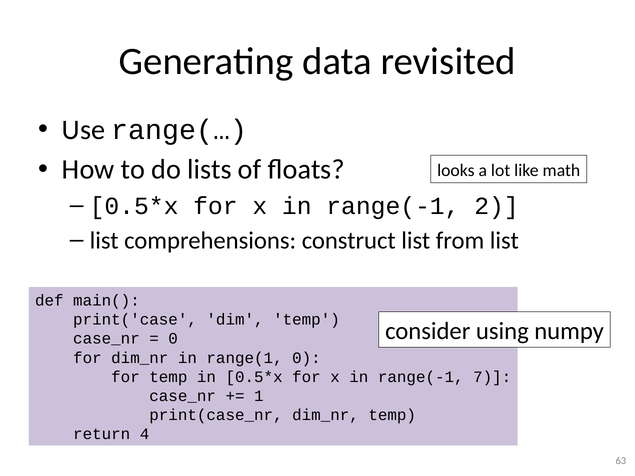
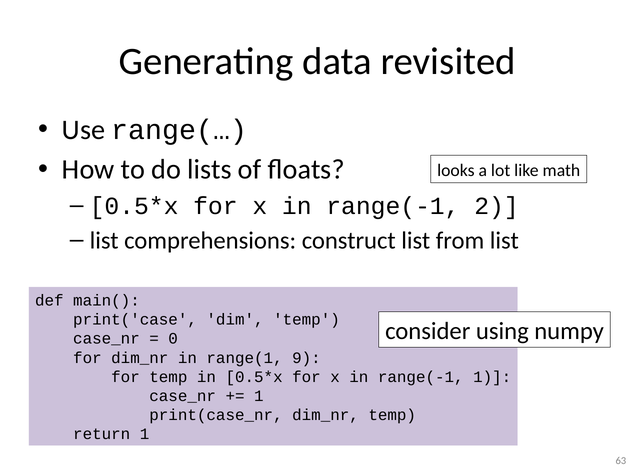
range(1 0: 0 -> 9 (306, 358)
range(-1 7: 7 -> 1 (492, 377)
return 4: 4 -> 1 (145, 434)
